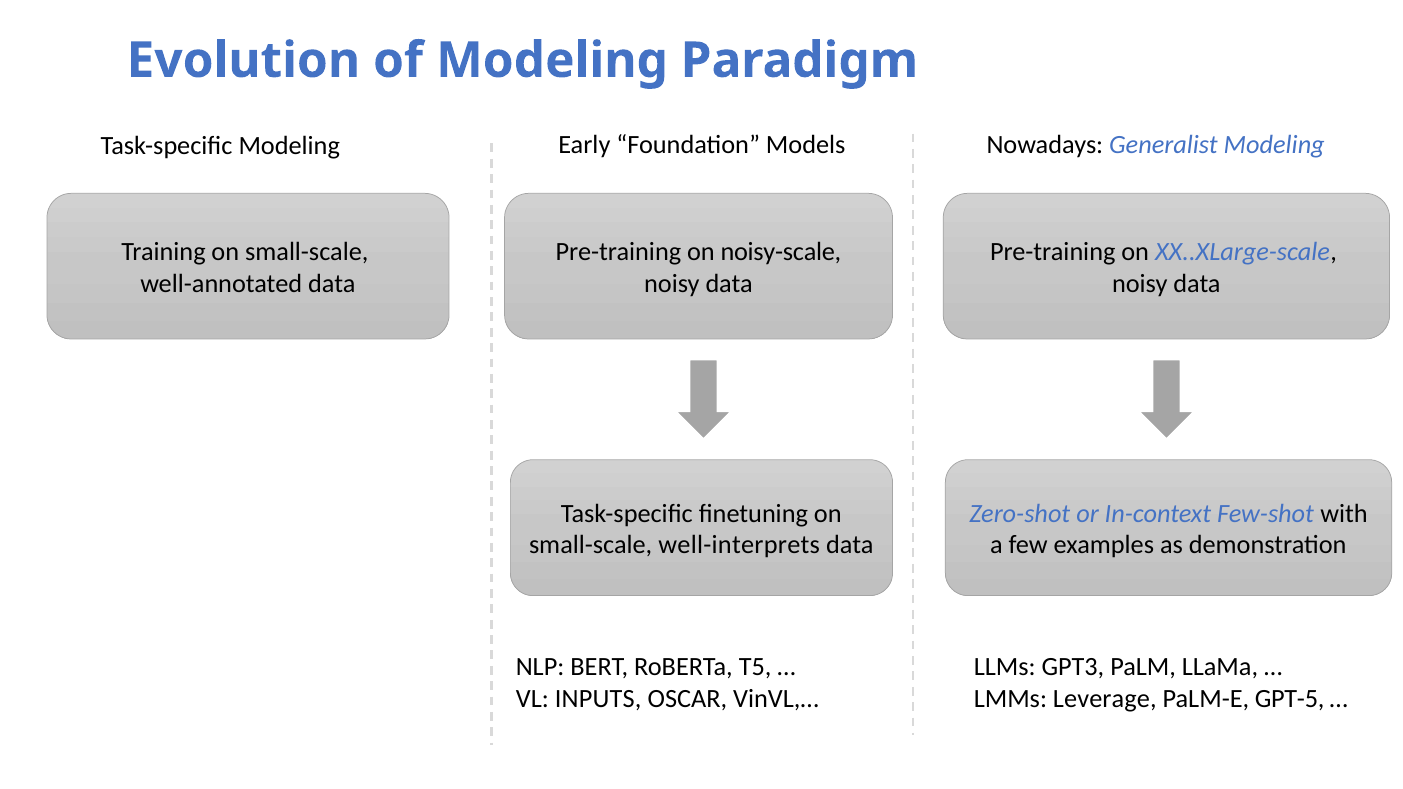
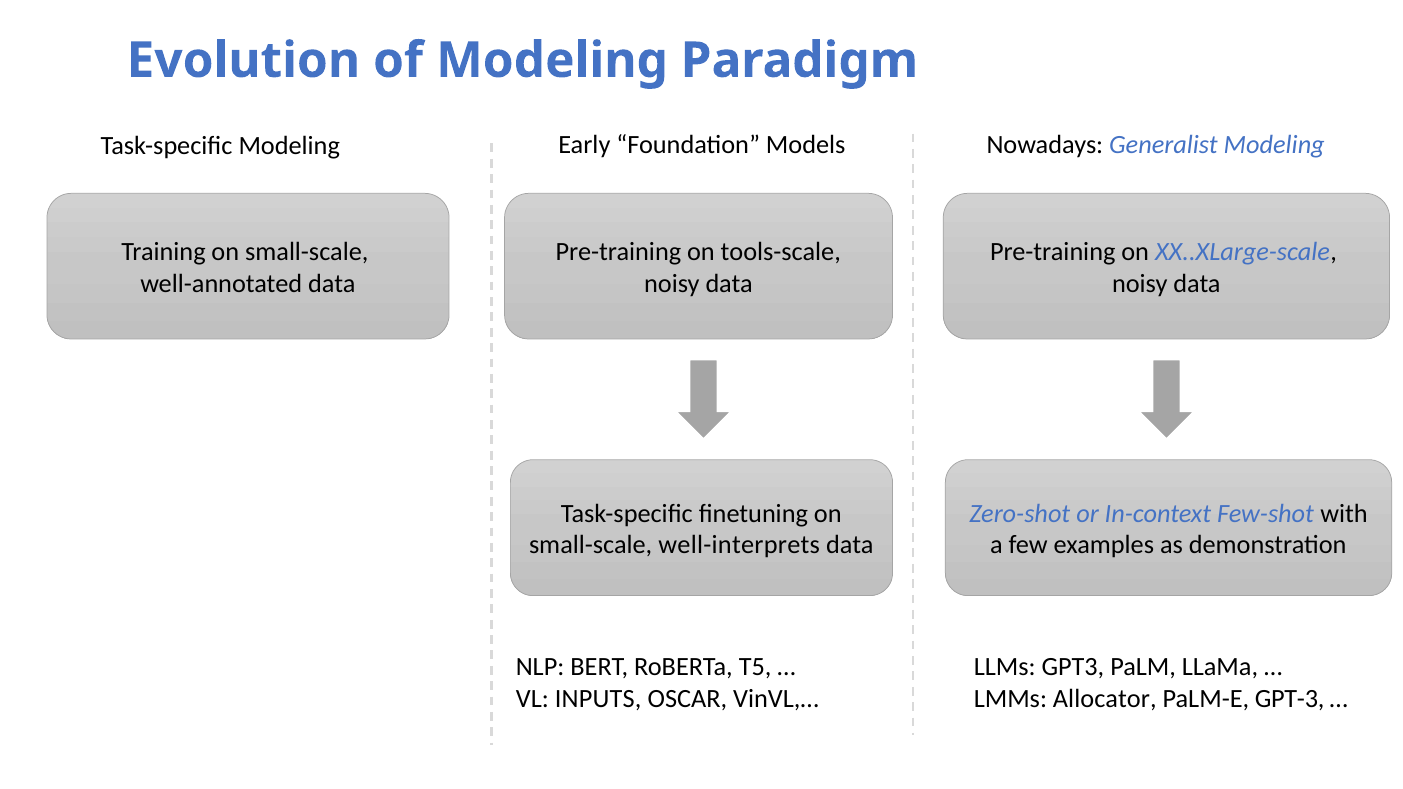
noisy-scale: noisy-scale -> tools-scale (781, 252)
Leverage: Leverage -> Allocator (1105, 699)
GPT-5: GPT-5 -> GPT-3 (1290, 699)
